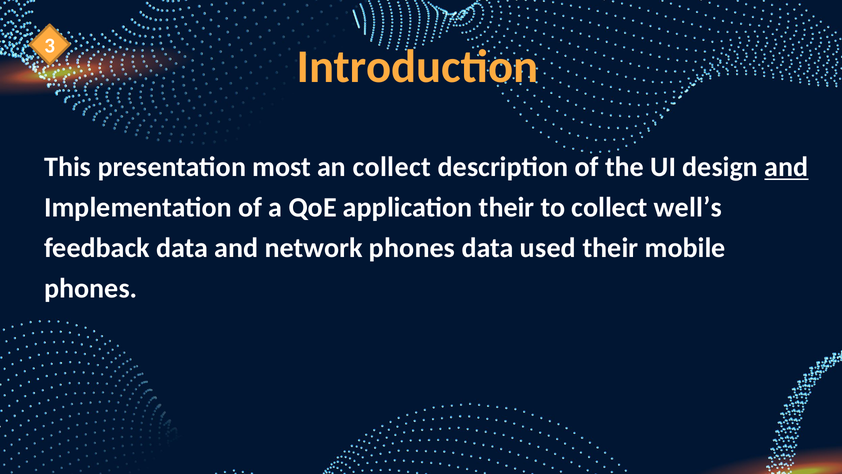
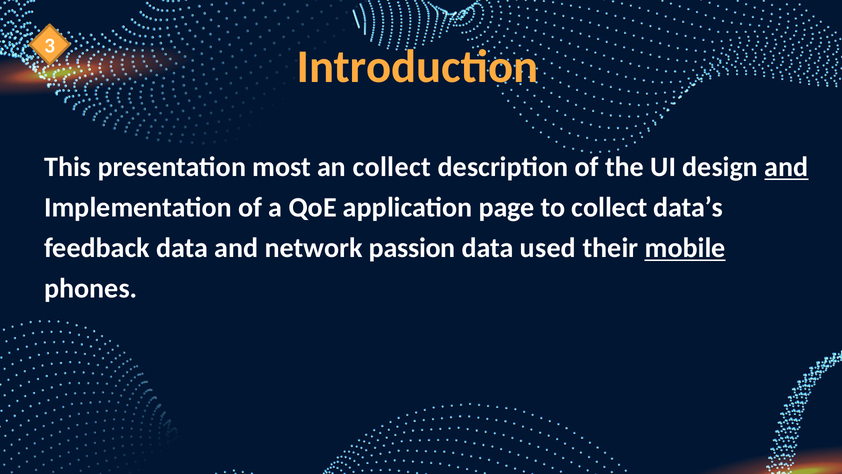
application their: their -> page (507, 207)
well’s: well’s -> data’s (688, 207)
network phones: phones -> passion (412, 248)
mobile underline: none -> present (685, 248)
